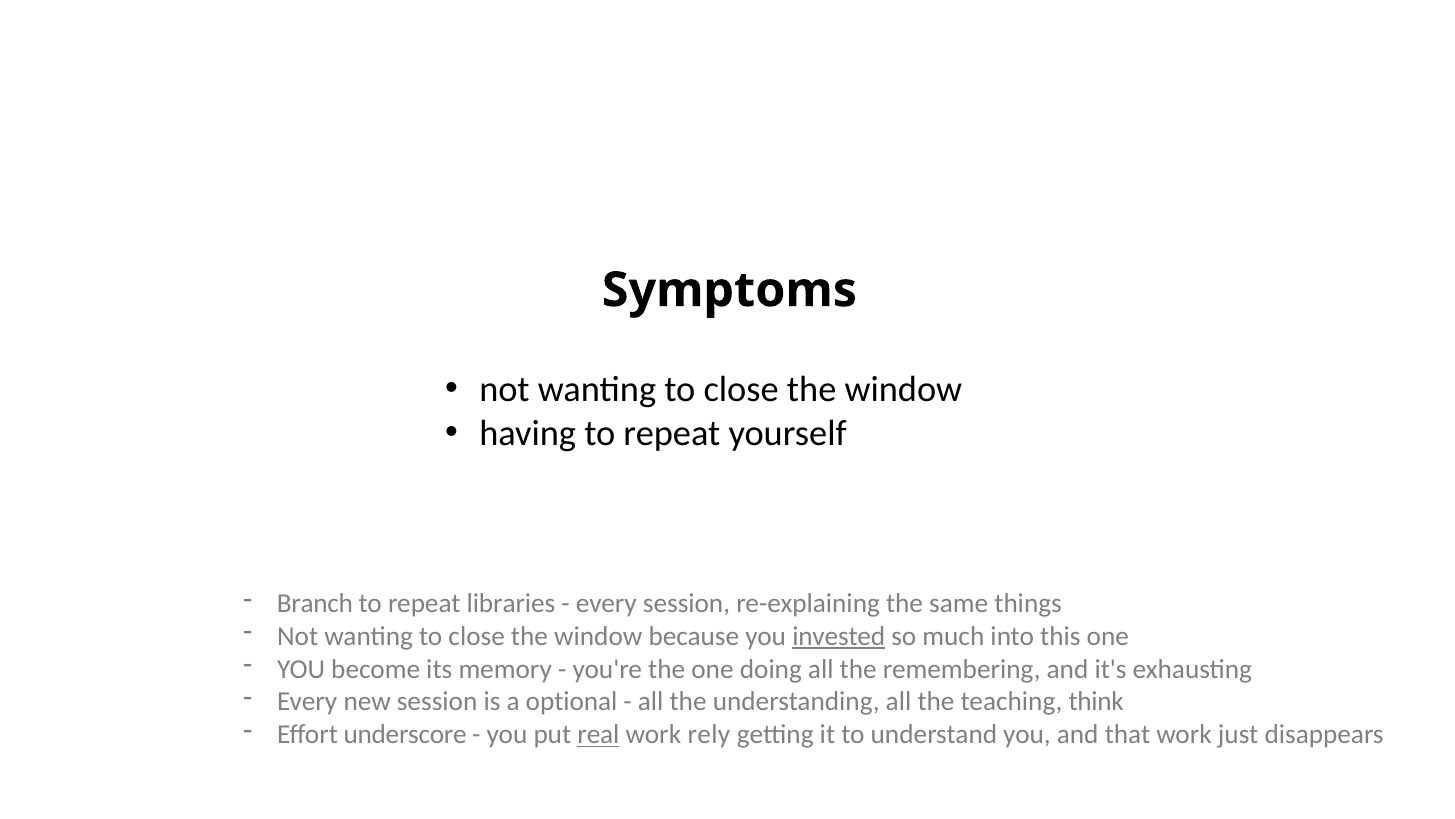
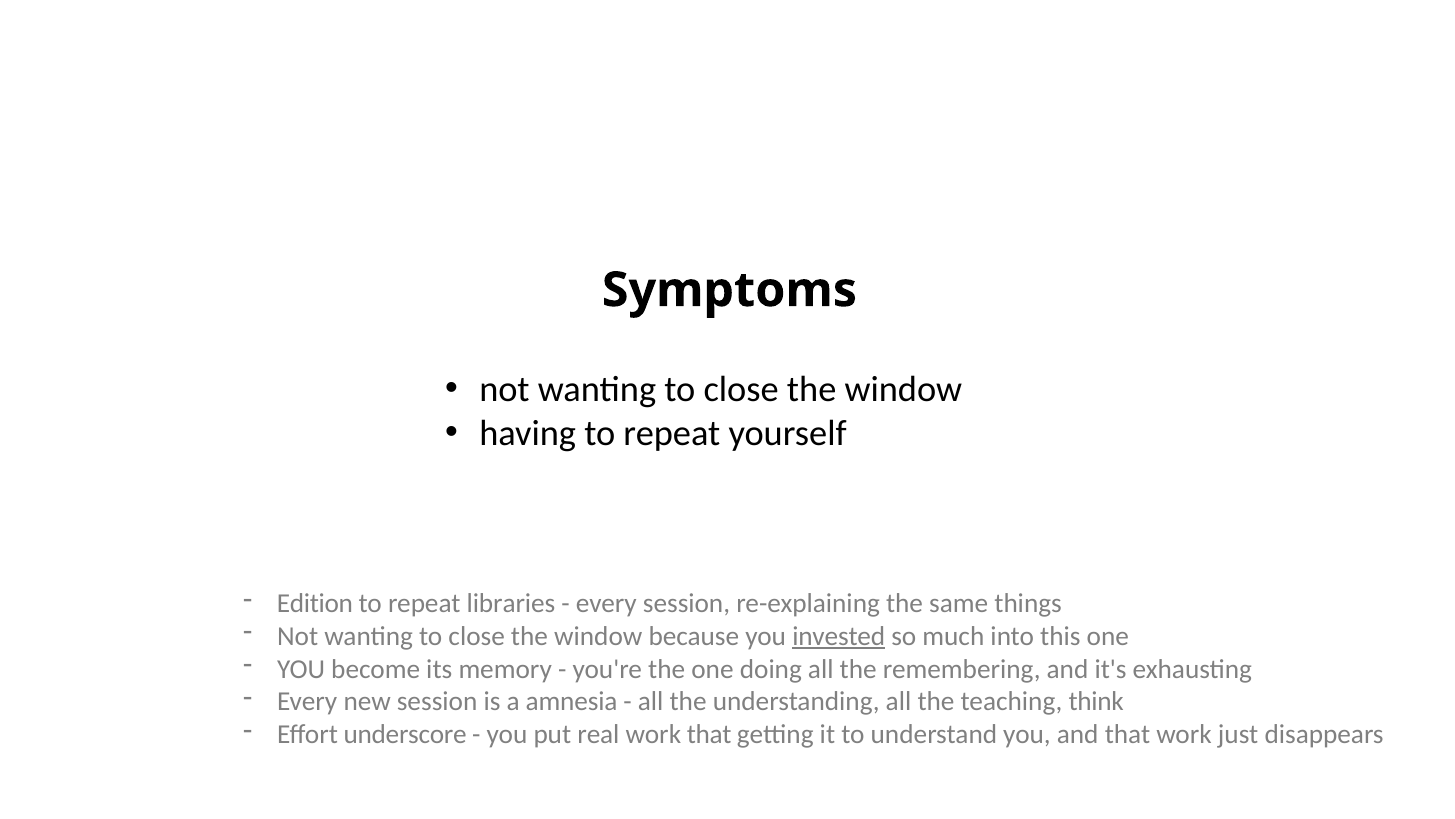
Branch: Branch -> Edition (315, 603)
optional: optional -> amnesia (572, 701)
real underline: present -> none (598, 734)
work rely: rely -> that (709, 734)
